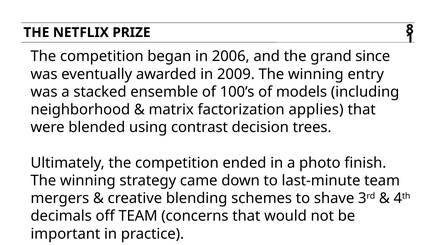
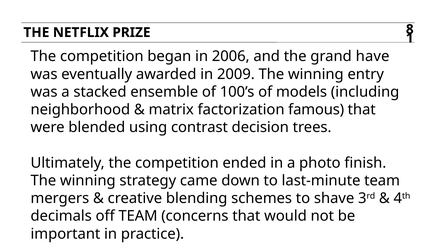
since: since -> have (373, 56)
applies: applies -> famous (316, 110)
